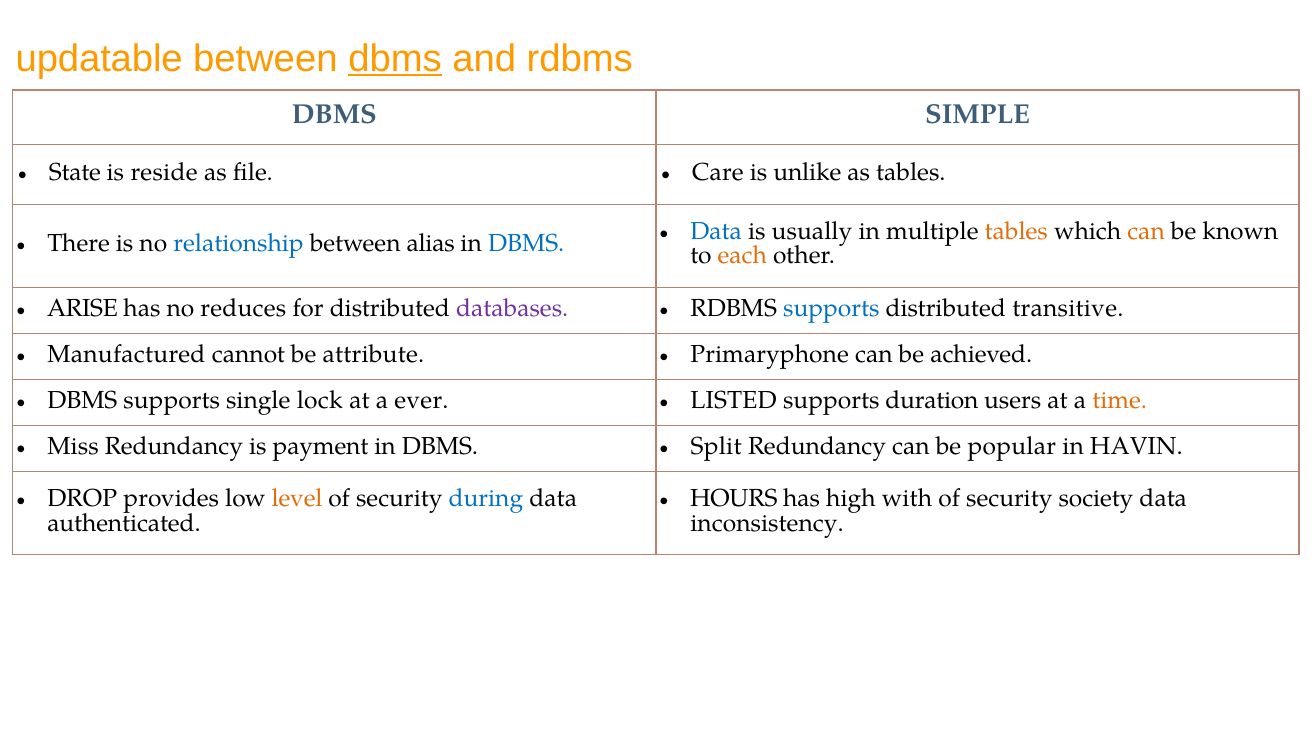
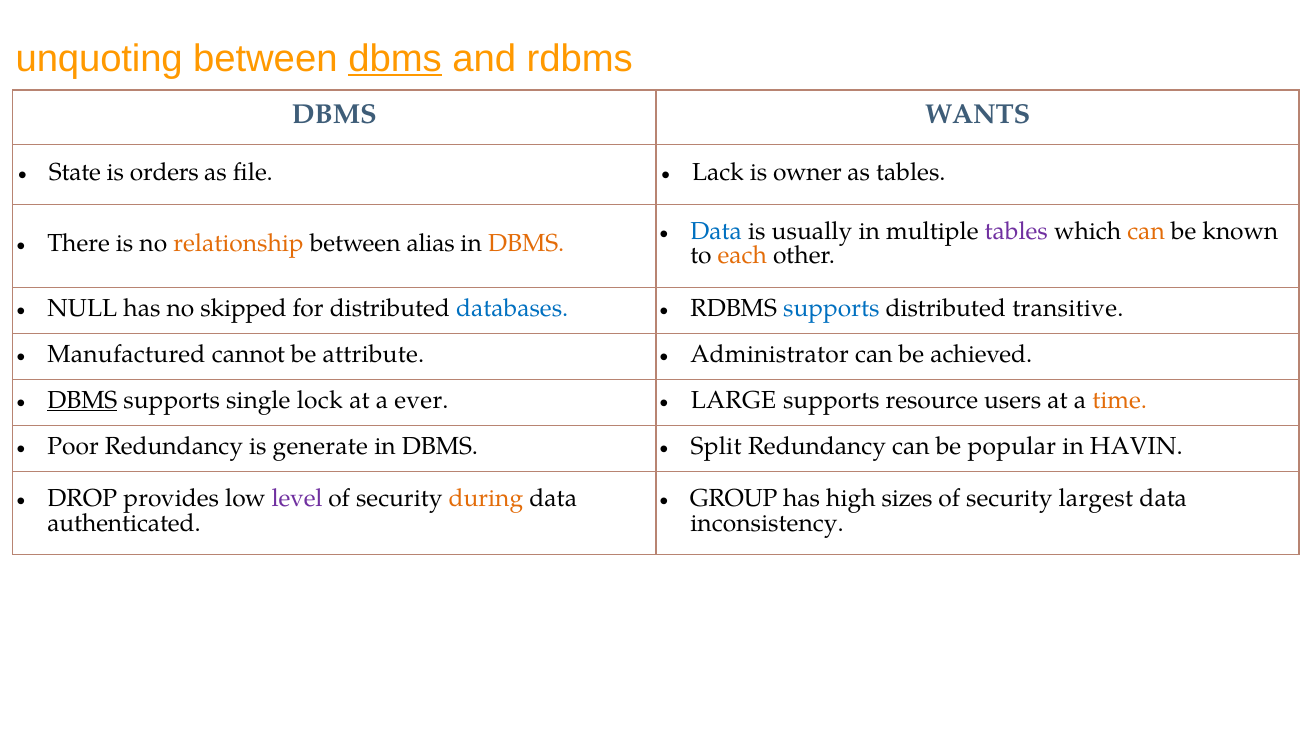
updatable: updatable -> unquoting (99, 58)
SIMPLE: SIMPLE -> WANTS (978, 115)
reside: reside -> orders (164, 172)
Care: Care -> Lack (718, 172)
unlike: unlike -> owner (807, 172)
tables colour: orange -> purple (1016, 231)
relationship colour: blue -> orange (239, 243)
DBMS colour: blue -> orange (526, 243)
ARISE: ARISE -> NULL (82, 308)
reduces: reduces -> skipped (244, 308)
databases colour: purple -> blue (512, 308)
Primaryphone: Primaryphone -> Administrator (770, 354)
DBMS underline: none -> present (82, 400)
LISTED: LISTED -> LARGE (734, 400)
duration: duration -> resource (932, 400)
Miss: Miss -> Poor (73, 446)
payment: payment -> generate (320, 446)
level colour: orange -> purple (297, 498)
during colour: blue -> orange (486, 498)
HOURS: HOURS -> GROUP (734, 498)
with: with -> sizes (907, 498)
society: society -> largest (1096, 498)
